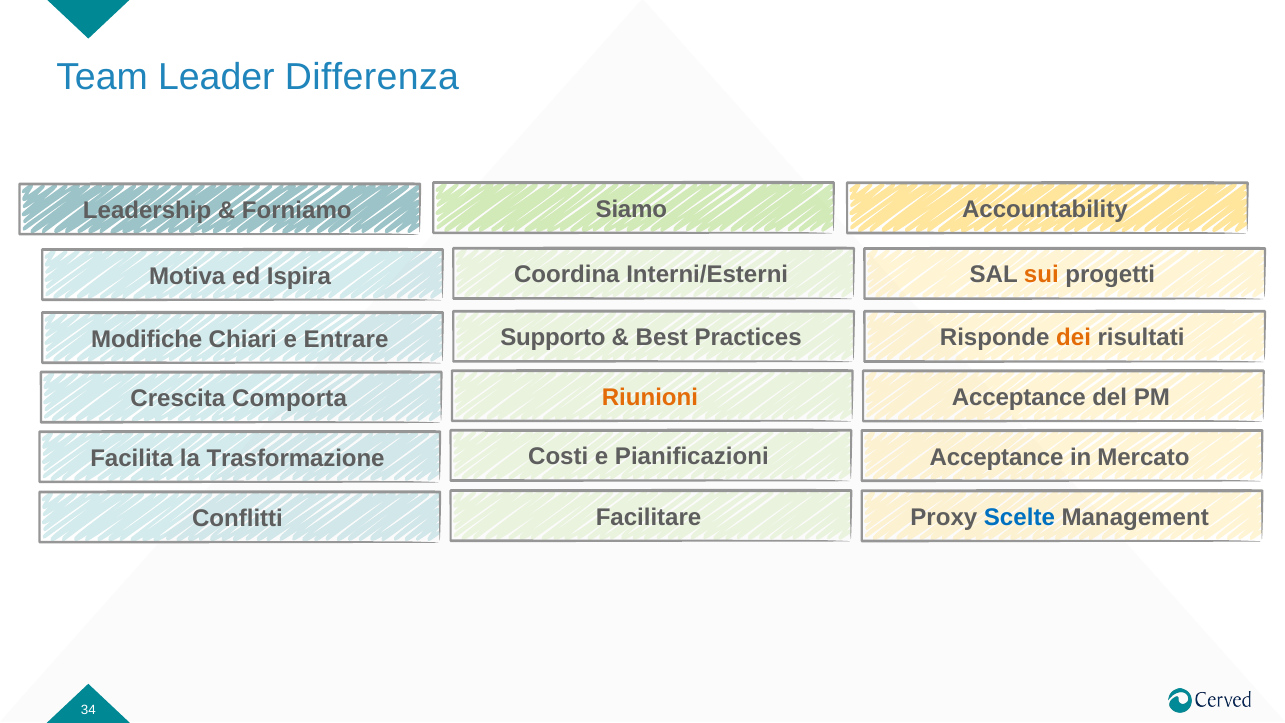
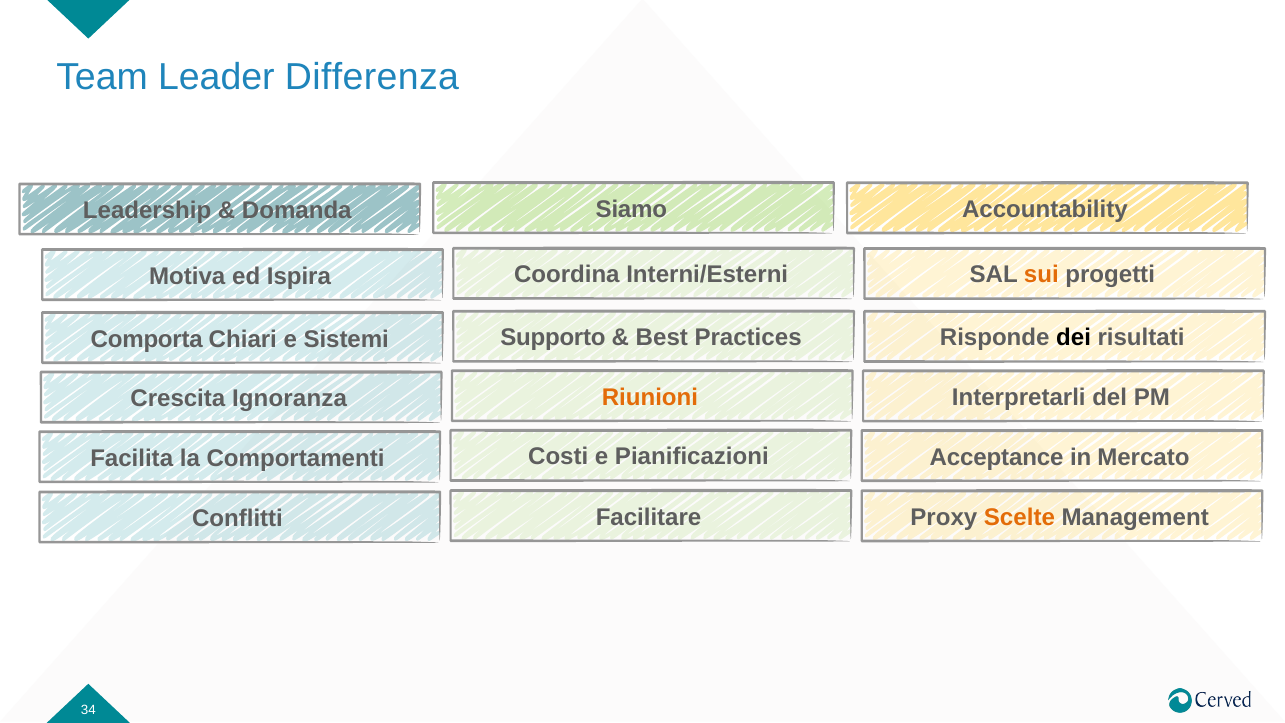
Forniamo: Forniamo -> Domanda (297, 210)
dei colour: orange -> black (1074, 338)
Modifiche: Modifiche -> Comporta (147, 339)
Entrare: Entrare -> Sistemi (346, 339)
Acceptance: Acceptance -> Interpretarli (1019, 397)
Comporta: Comporta -> Ignoranza (290, 398)
Trasformazione: Trasformazione -> Comportamenti (296, 458)
Scelte colour: blue -> orange (1019, 517)
